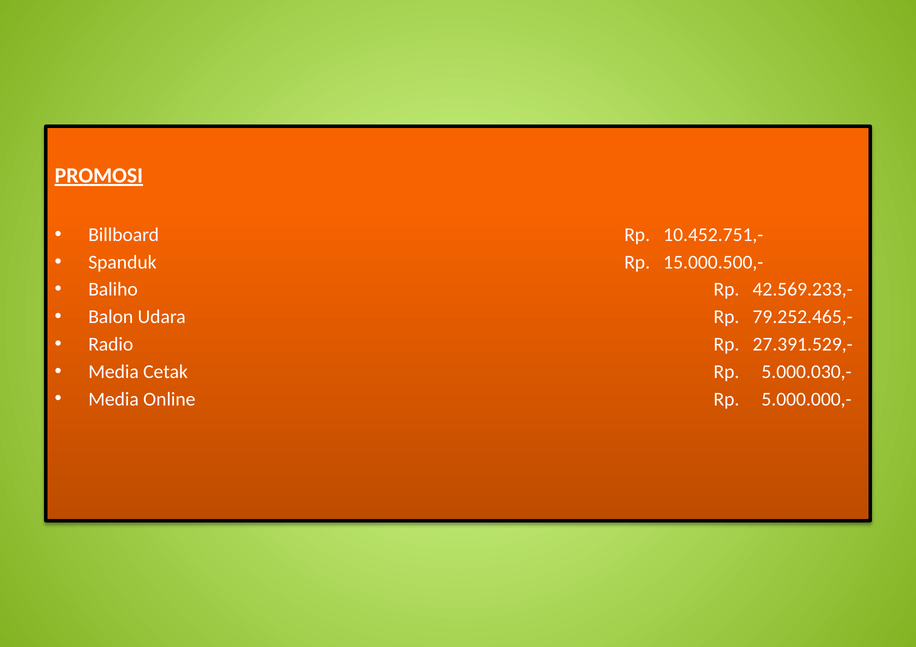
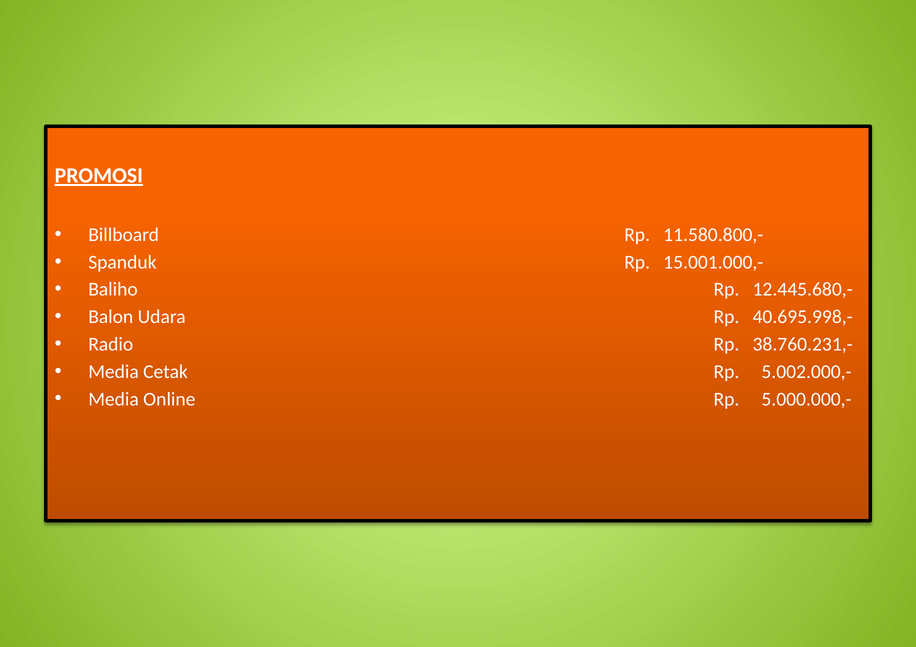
10.452.751,-: 10.452.751,- -> 11.580.800,- (713, 235)
15.000.500,-: 15.000.500,- -> 15.001.000,- (713, 262)
42.569.233,-: 42.569.233,- -> 12.445.680,- (803, 290)
79.252.465,-: 79.252.465,- -> 40.695.998,- (803, 317)
27.391.529,-: 27.391.529,- -> 38.760.231,- (803, 345)
5.000.030,-: 5.000.030,- -> 5.002.000,- (807, 372)
